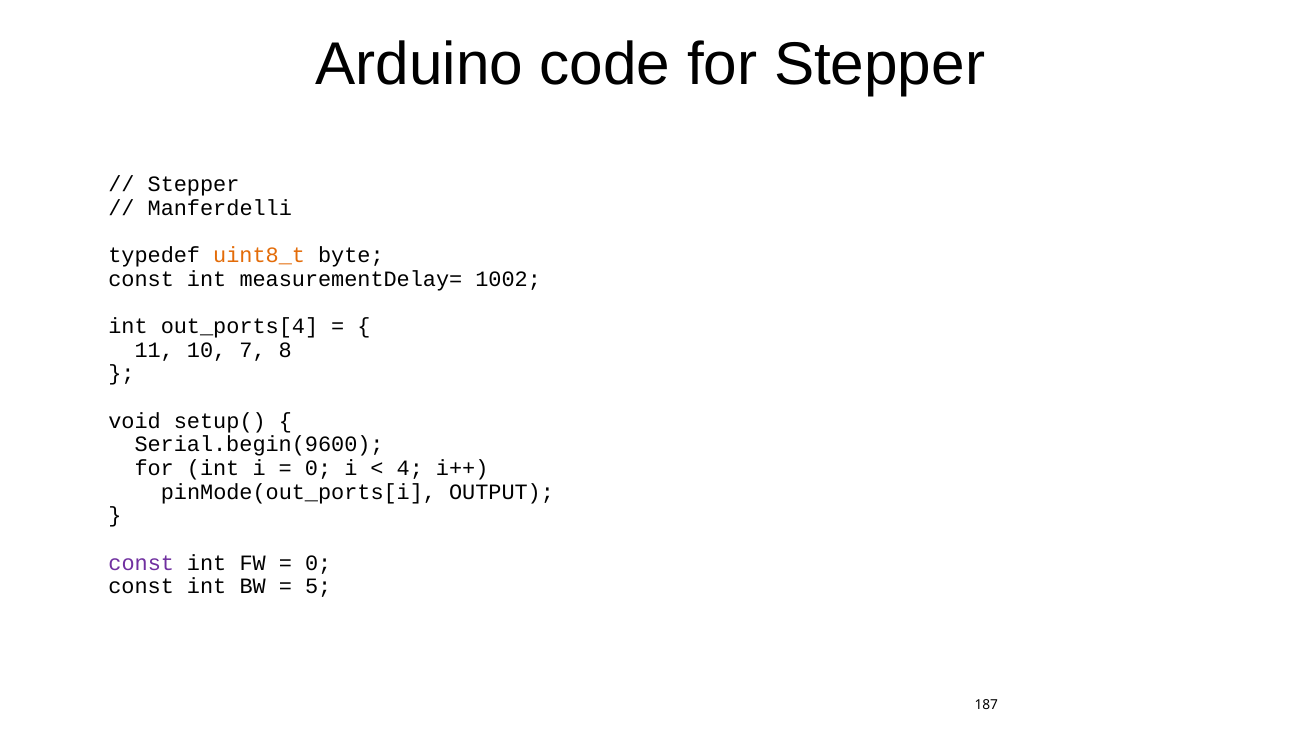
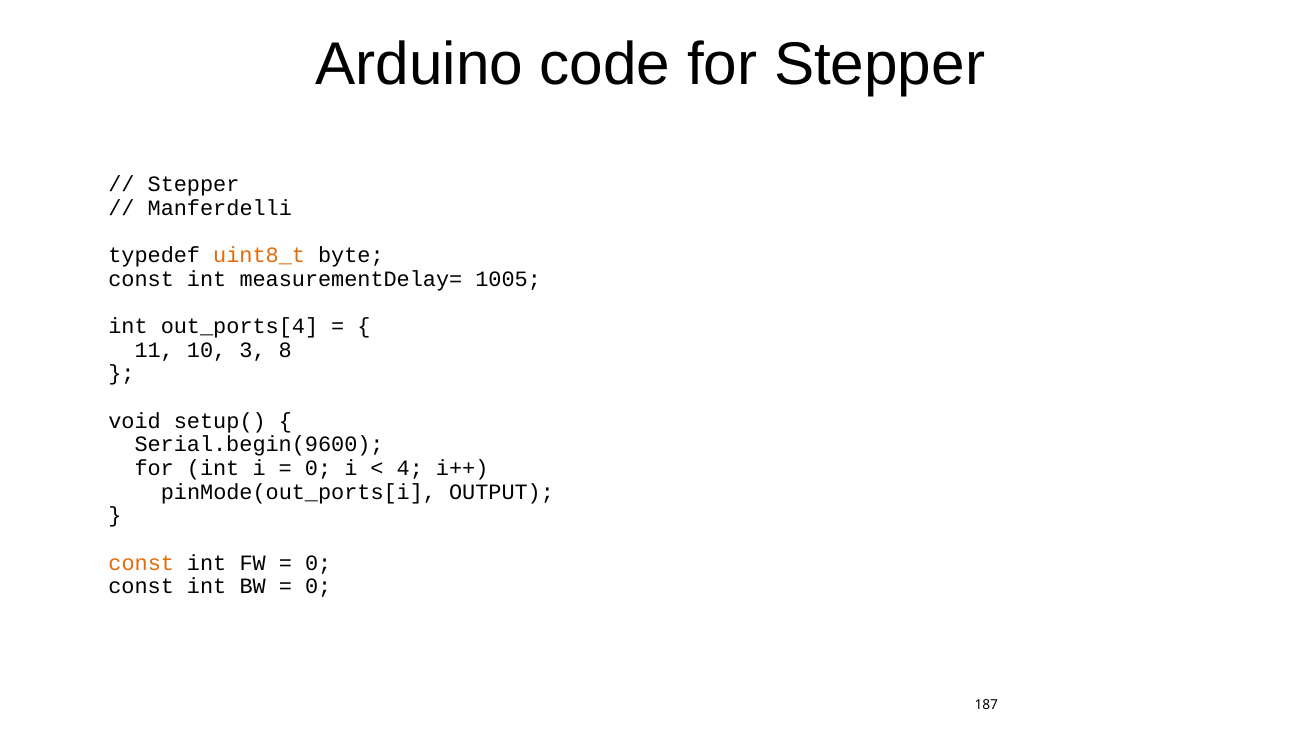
1002: 1002 -> 1005 (508, 279)
7: 7 -> 3 (253, 350)
const colour: purple -> orange (141, 563)
5: 5 -> 0 (318, 586)
